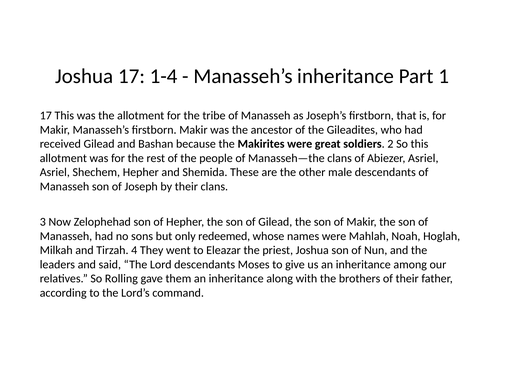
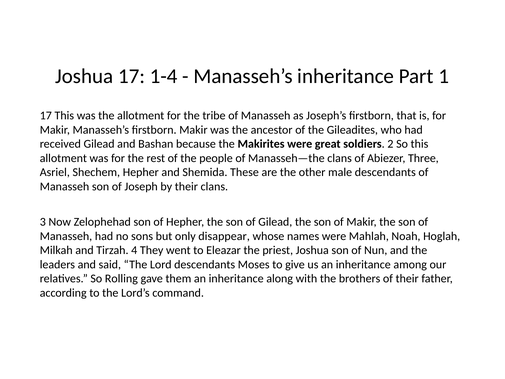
Abiezer Asriel: Asriel -> Three (423, 158)
redeemed: redeemed -> disappear (224, 236)
